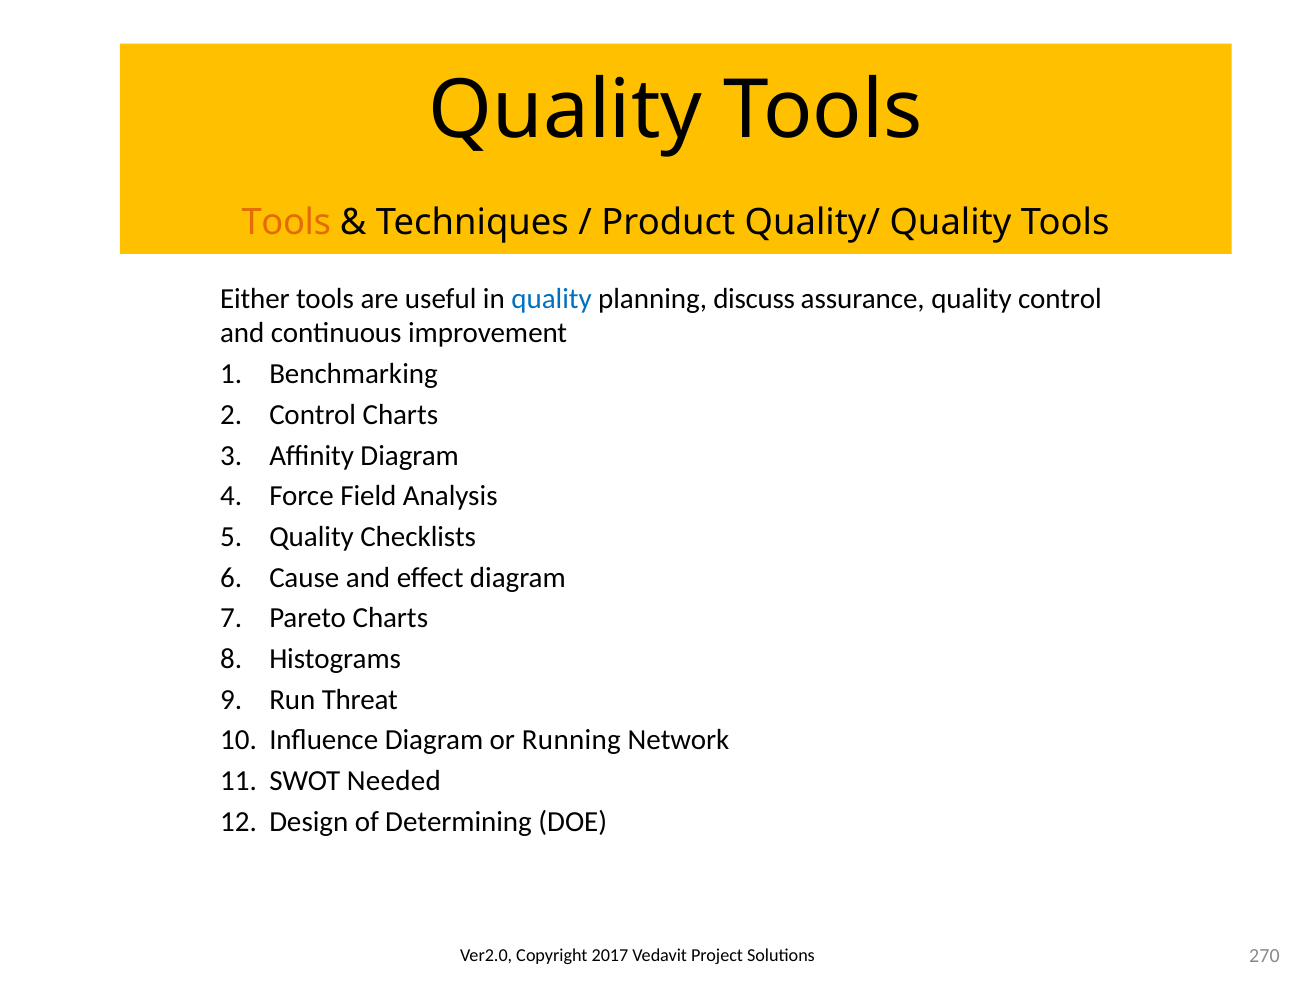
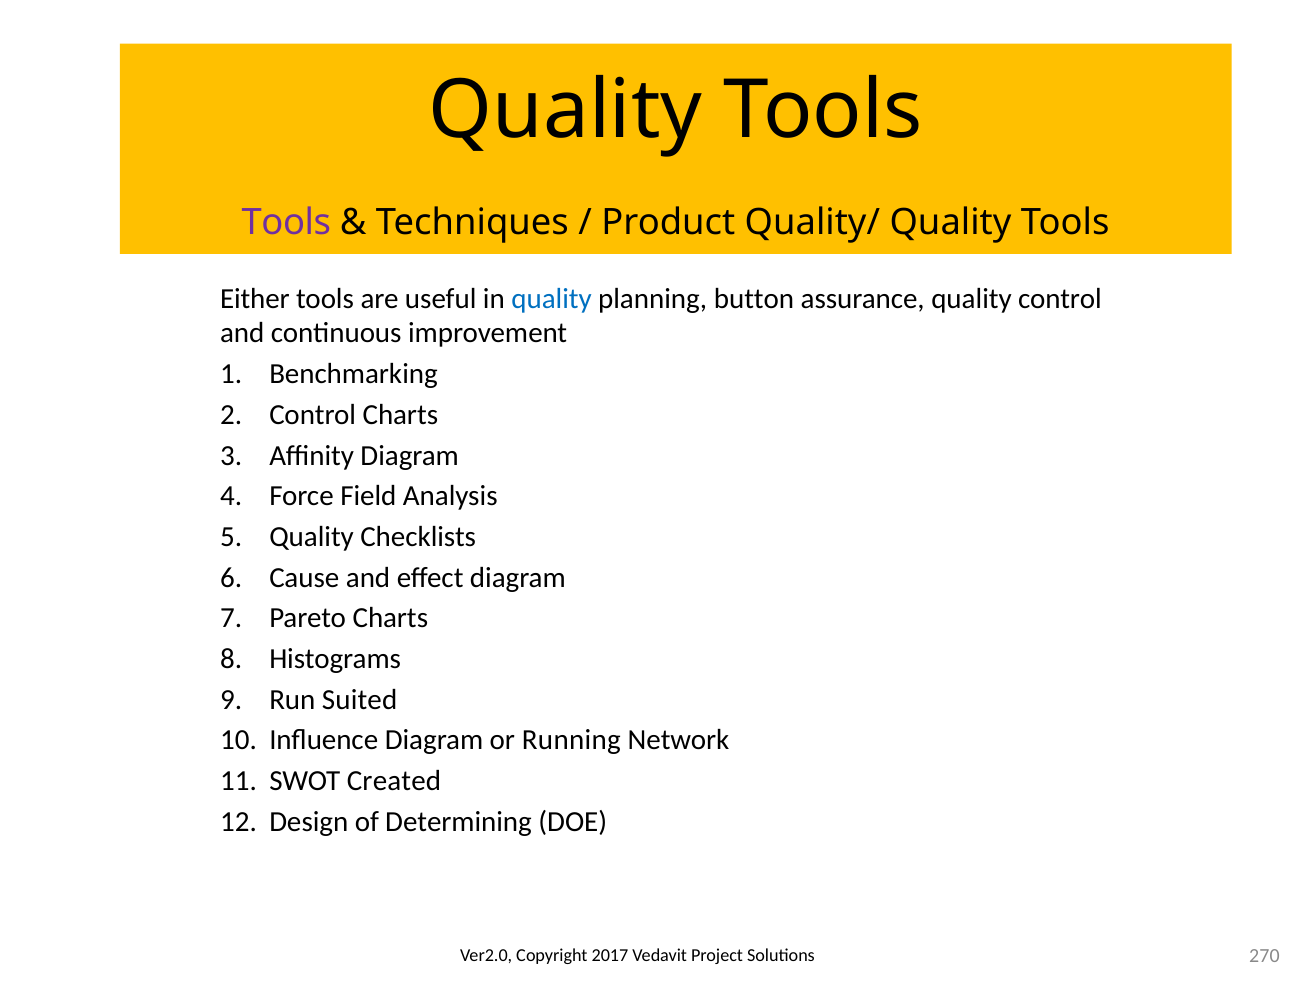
Tools colour: orange -> purple (286, 222)
discuss: discuss -> button (754, 299)
Threat: Threat -> Suited (360, 700)
Needed: Needed -> Created (394, 781)
